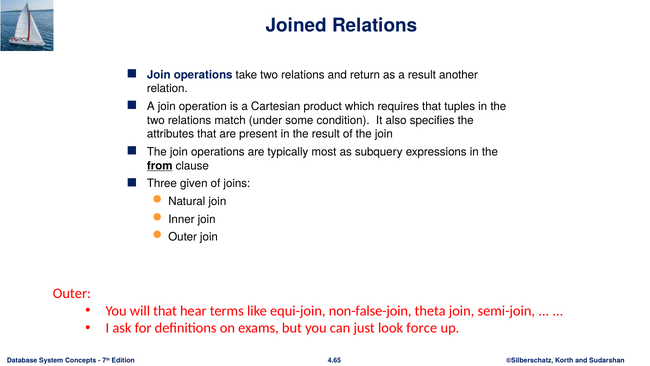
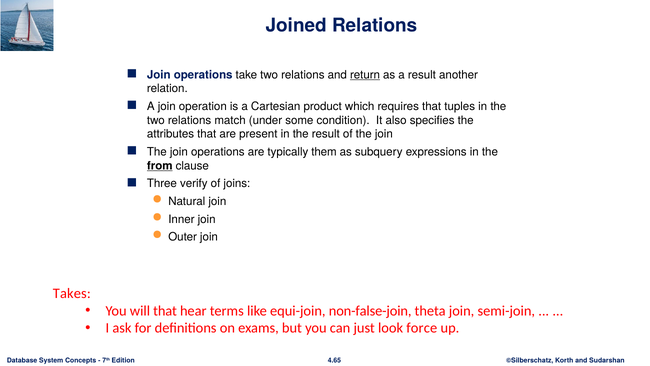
return underline: none -> present (365, 75)
most: most -> them (324, 152)
given: given -> verify (194, 183)
Outer: Outer -> Takes (72, 293)
